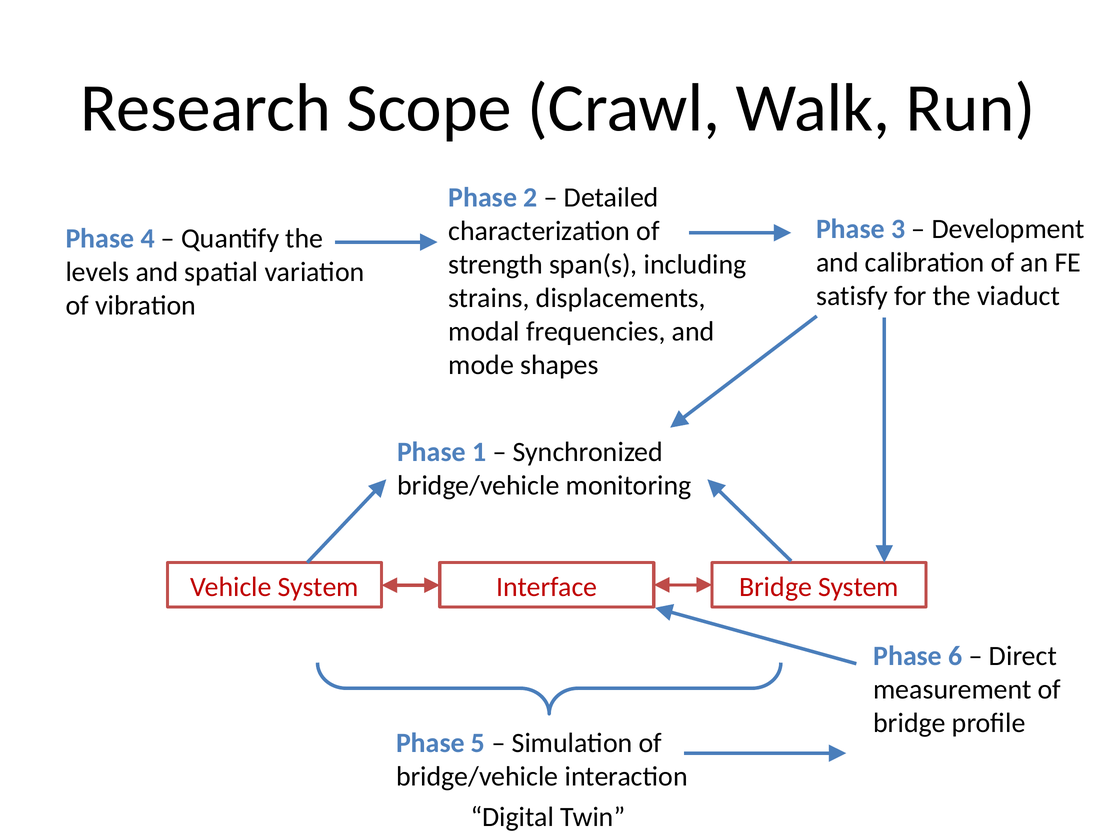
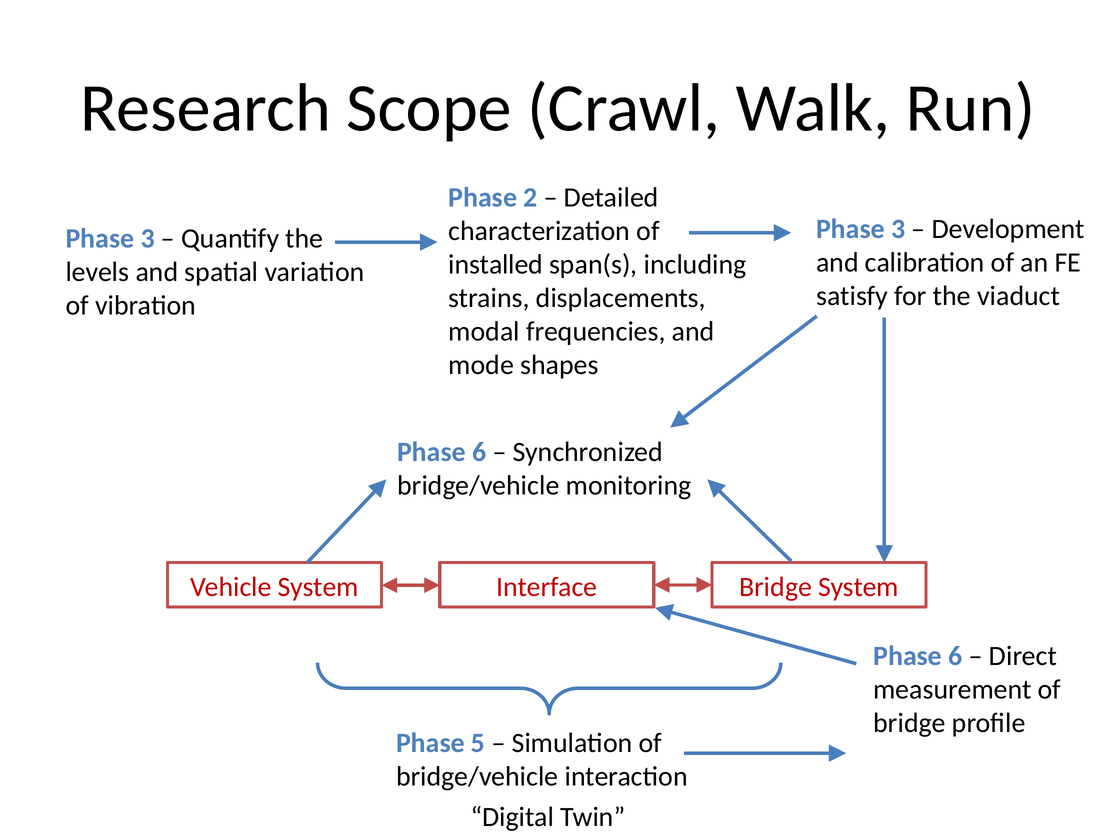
4: 4 -> 3 (148, 238)
strength: strength -> installed (496, 264)
1: 1 -> 6 (479, 452)
